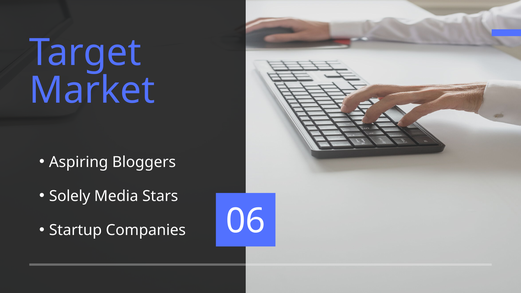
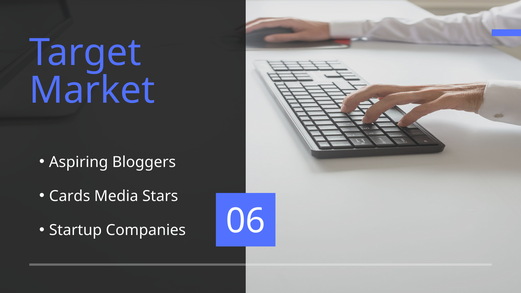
Solely: Solely -> Cards (70, 196)
